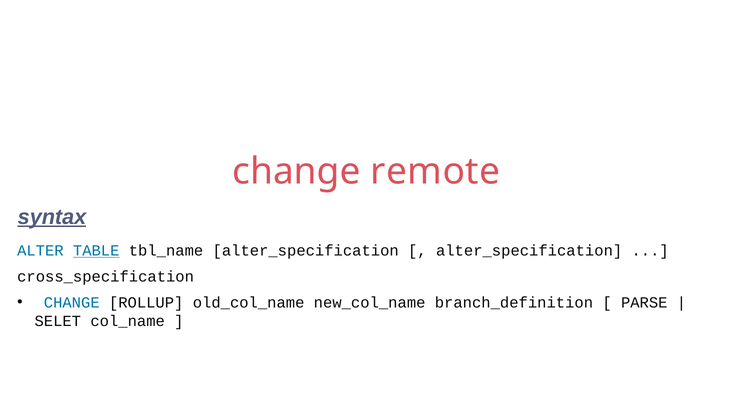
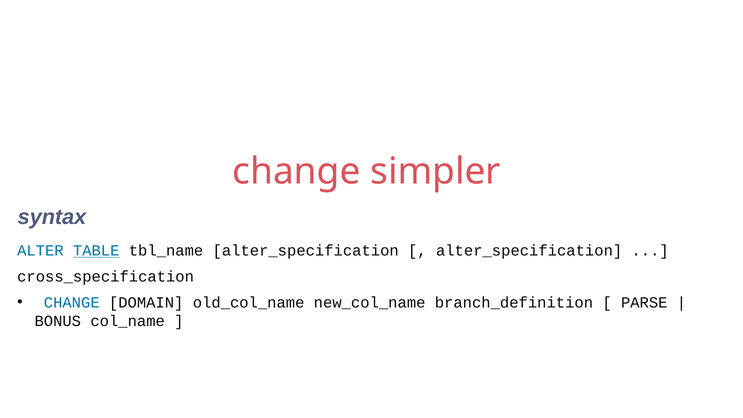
remote: remote -> simpler (436, 172)
syntax underline: present -> none (52, 217)
ROLLUP: ROLLUP -> DOMAIN (146, 303)
SELET: SELET -> BONUS (58, 321)
